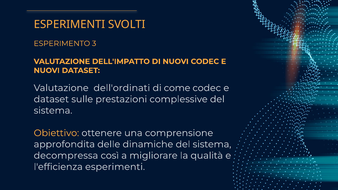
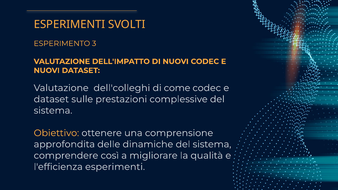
dell'ordinati: dell'ordinati -> dell'colleghi (122, 88)
decompressa: decompressa -> comprendere (66, 156)
